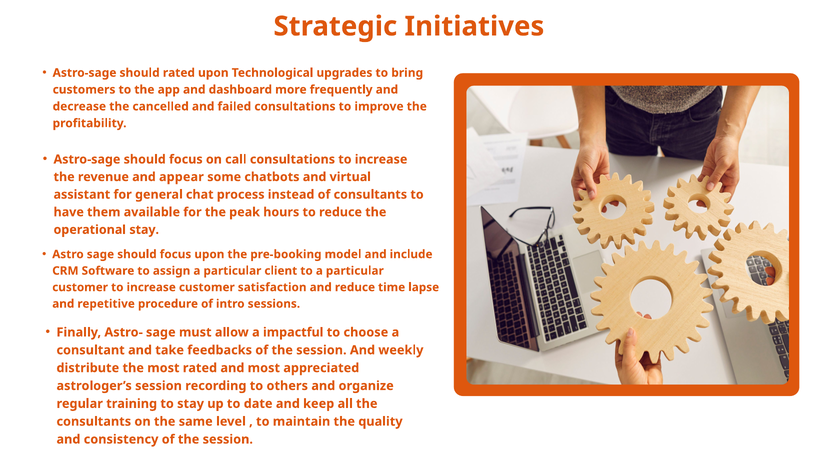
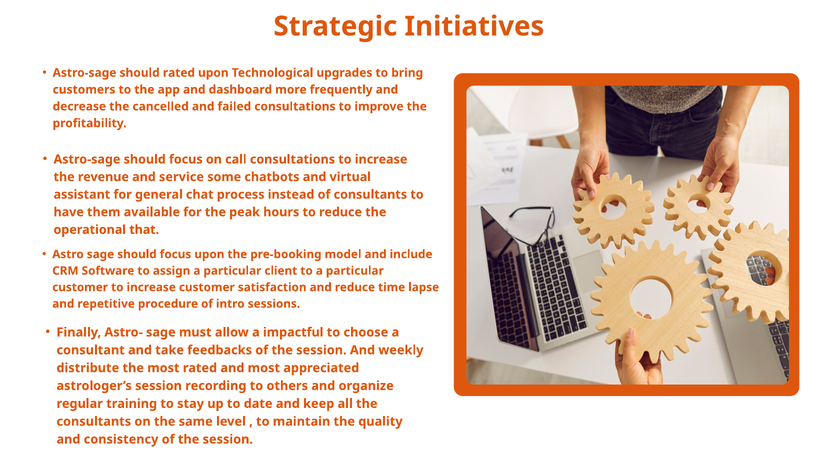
appear: appear -> service (181, 177)
operational stay: stay -> that (144, 230)
